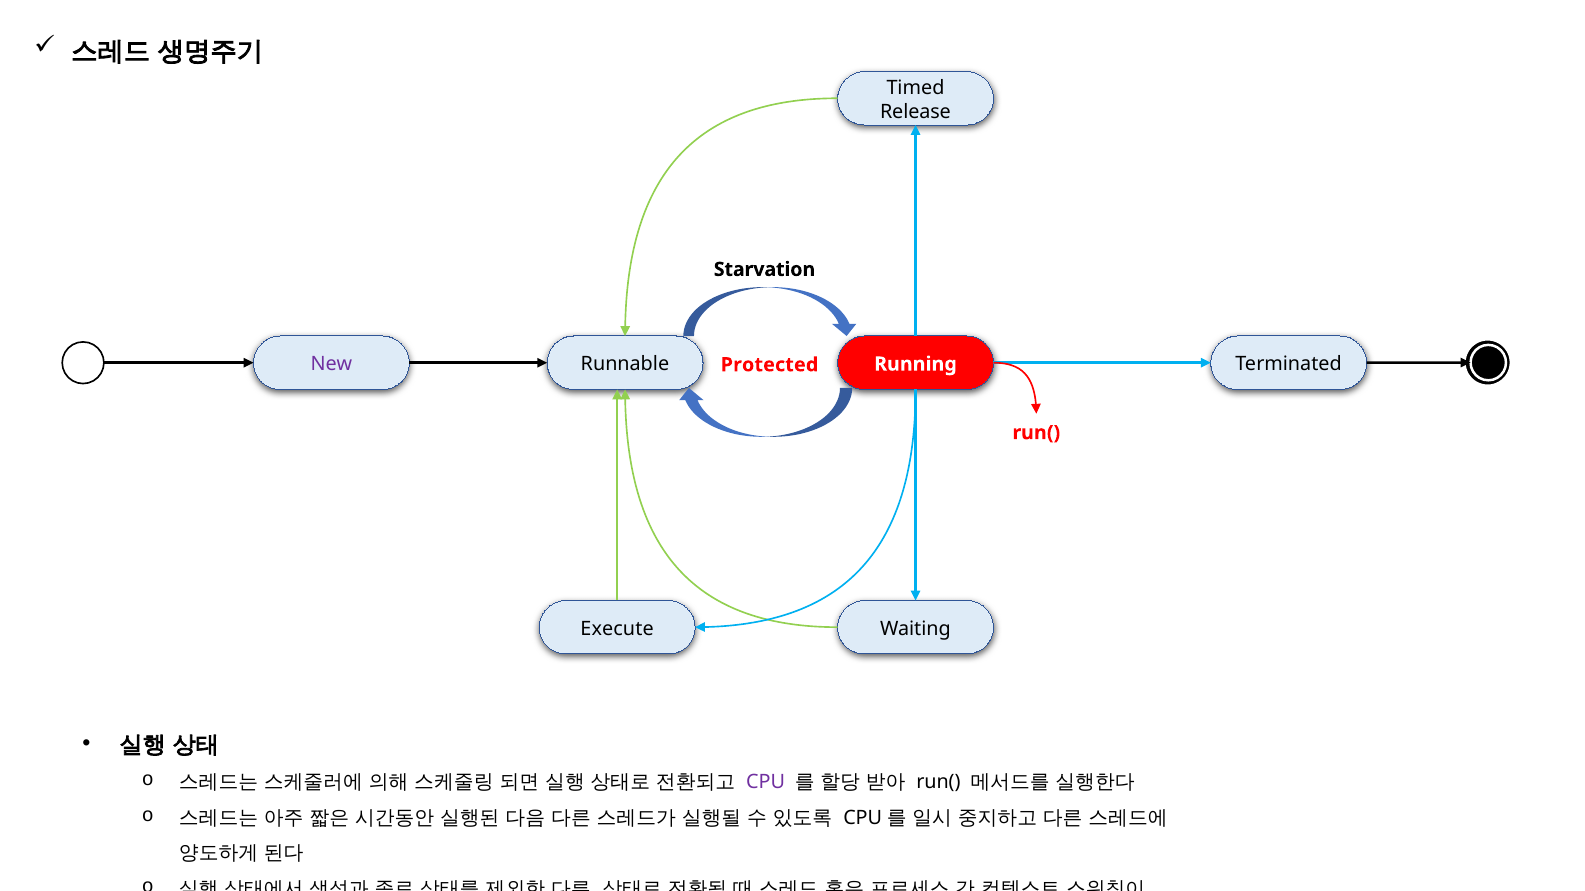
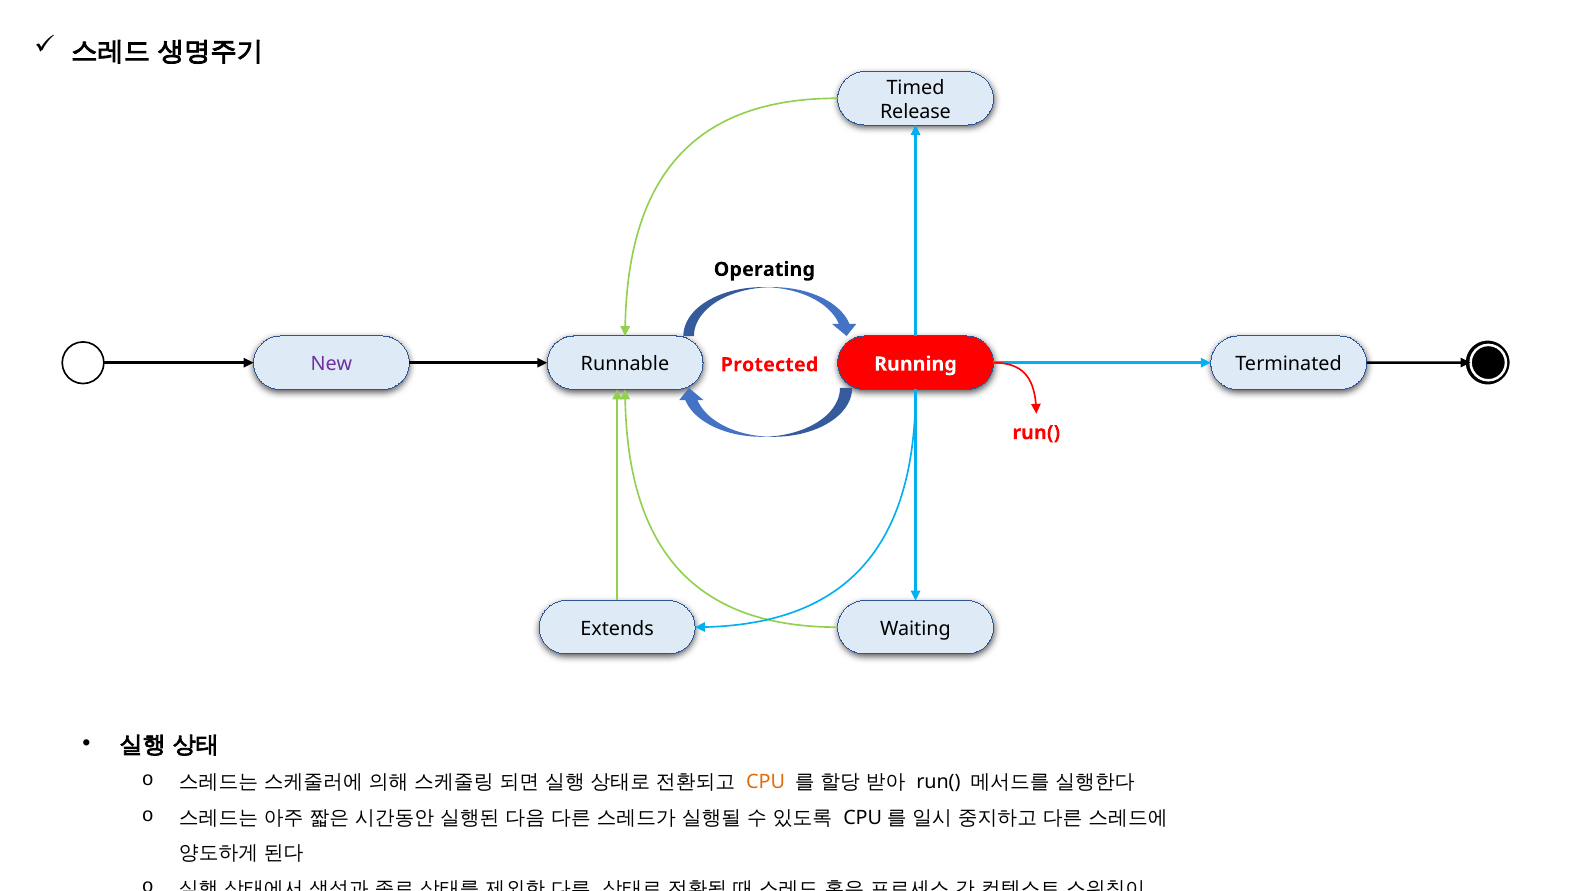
Starvation: Starvation -> Operating (764, 270)
Execute: Execute -> Extends (617, 629)
CPU colour: purple -> orange (766, 782)
